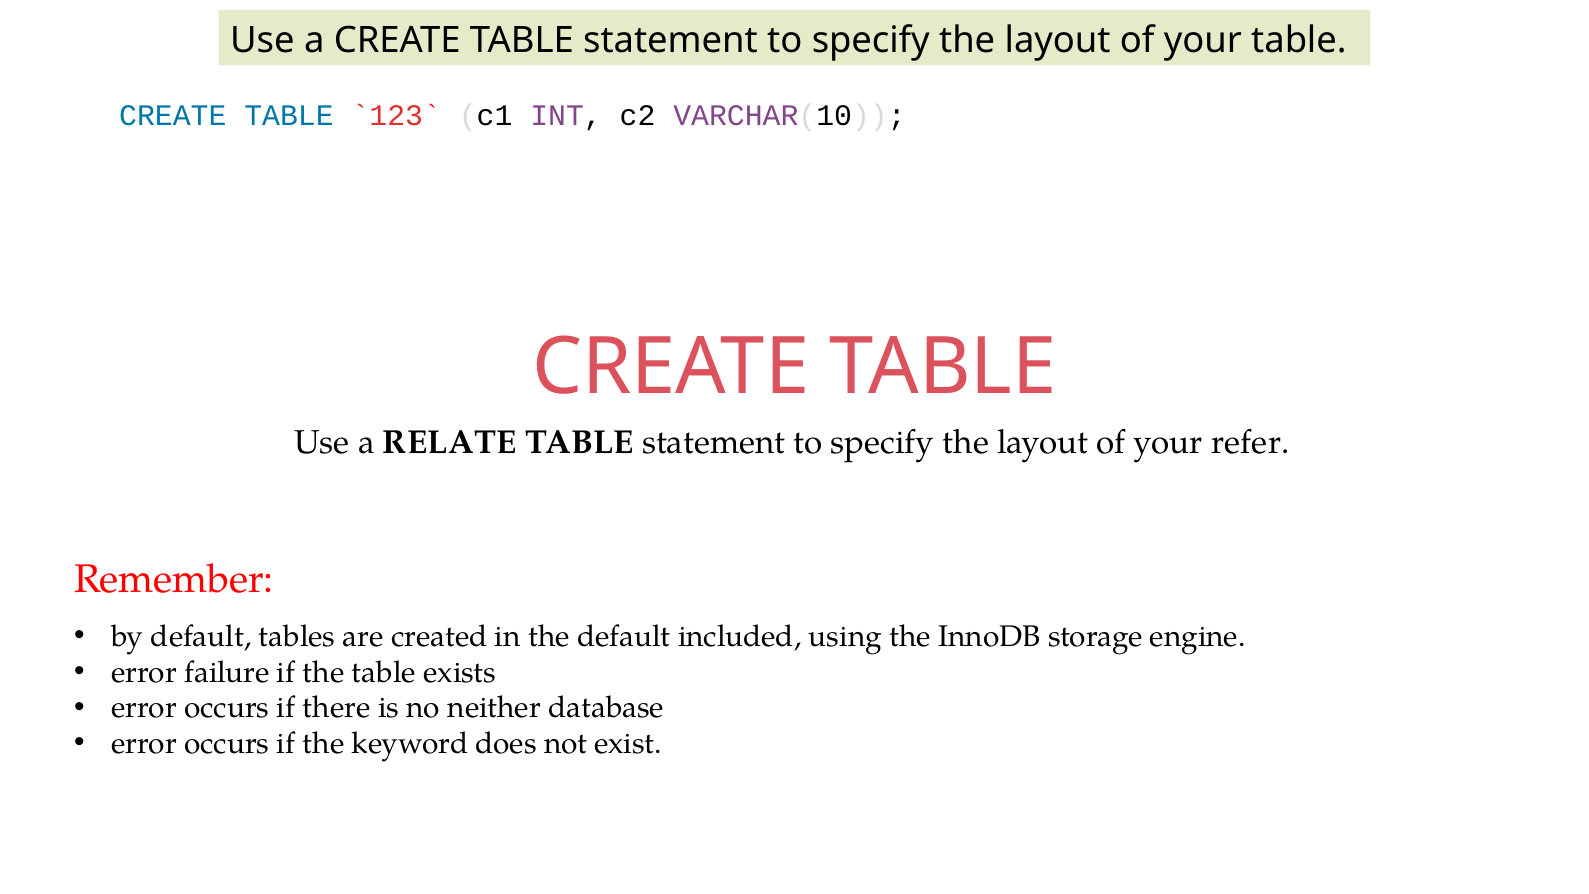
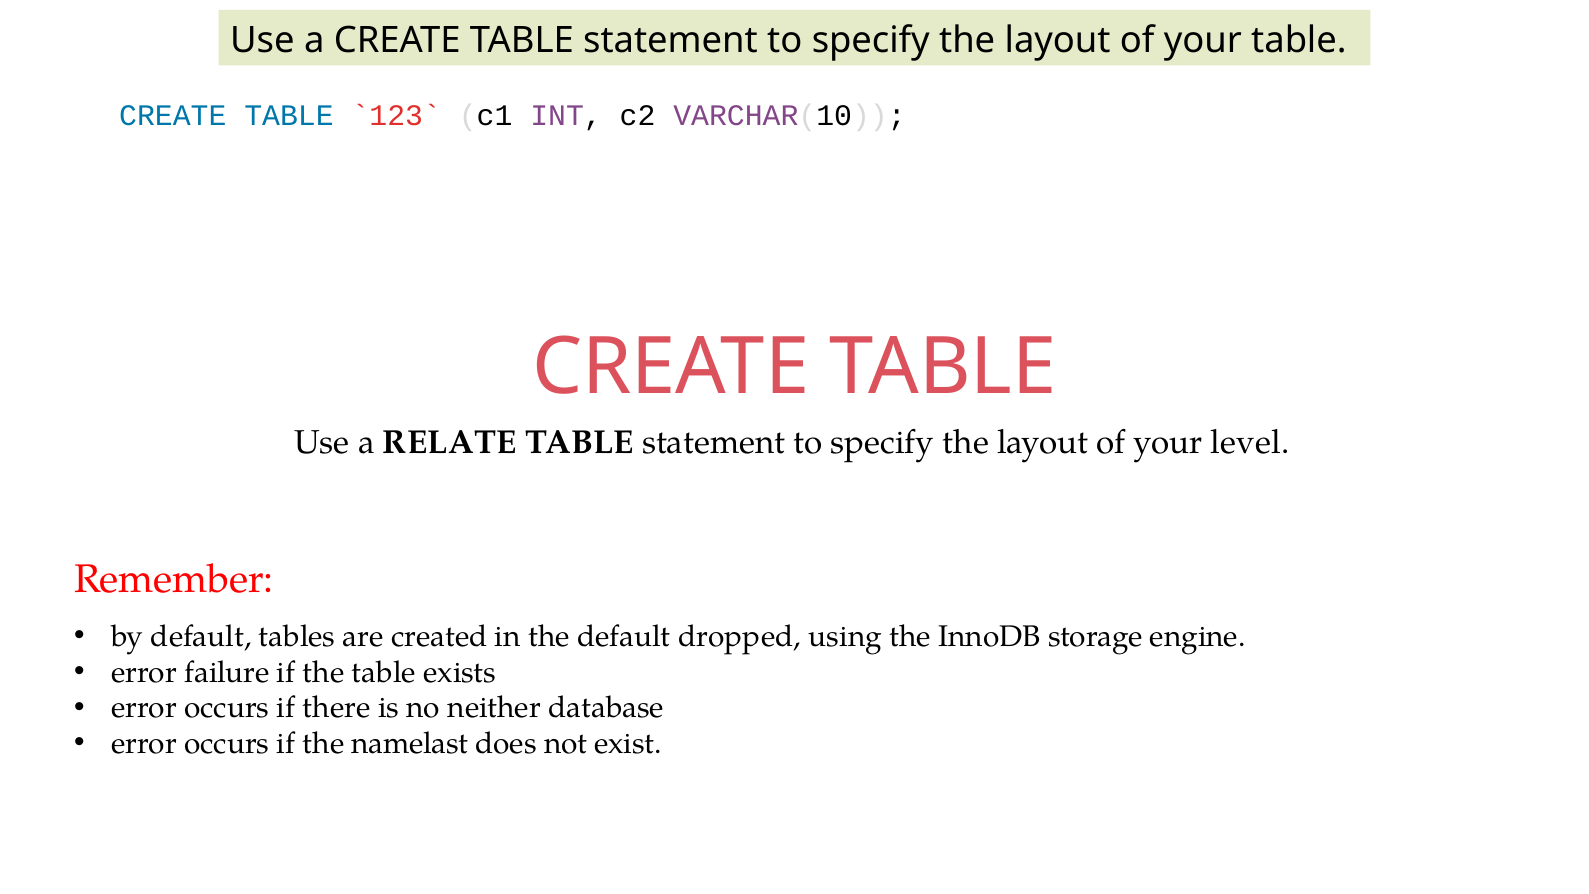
refer: refer -> level (1250, 443)
included: included -> dropped (740, 636)
keyword: keyword -> namelast (410, 744)
